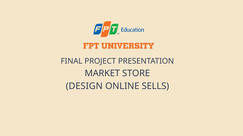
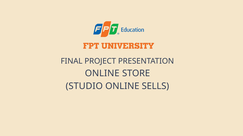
MARKET: MARKET -> ONLINE (102, 74)
DESIGN: DESIGN -> STUDIO (84, 87)
